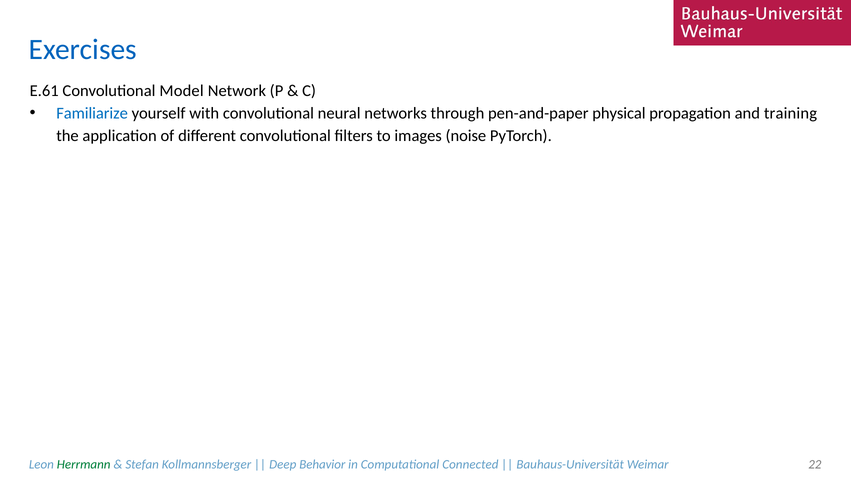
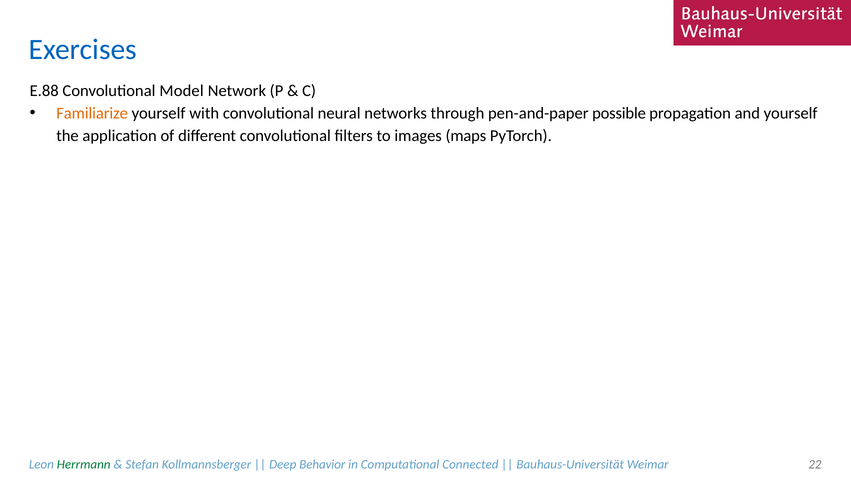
E.61: E.61 -> E.88 (44, 91)
Familiarize colour: blue -> orange (92, 113)
physical: physical -> possible (619, 113)
and training: training -> yourself (791, 113)
noise: noise -> maps (466, 136)
